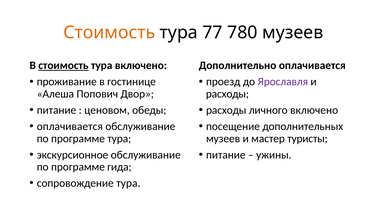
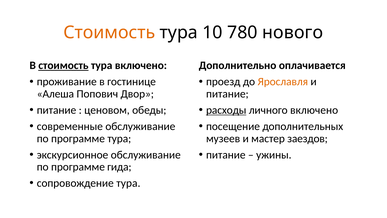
77: 77 -> 10 (212, 33)
780 музеев: музеев -> нового (293, 33)
Ярославля colour: purple -> orange (283, 82)
расходы: расходы -> питание (227, 94)
расходы underline: none -> present (226, 110)
оплачивается: оплачивается -> современные (70, 126)
туристы: туристы -> заездов (308, 138)
